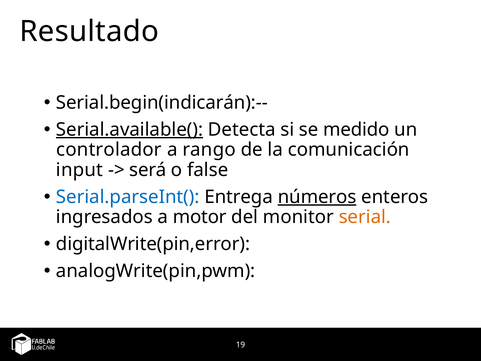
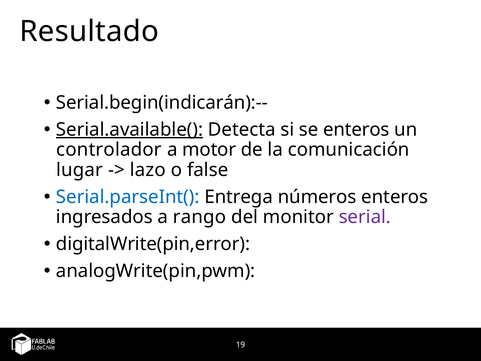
se medido: medido -> enteros (356, 129)
rango: rango -> motor (209, 150)
input: input -> lugar (79, 170)
será: será -> lazo (148, 170)
números underline: present -> none (317, 197)
motor: motor -> rango (200, 217)
serial colour: orange -> purple (365, 217)
